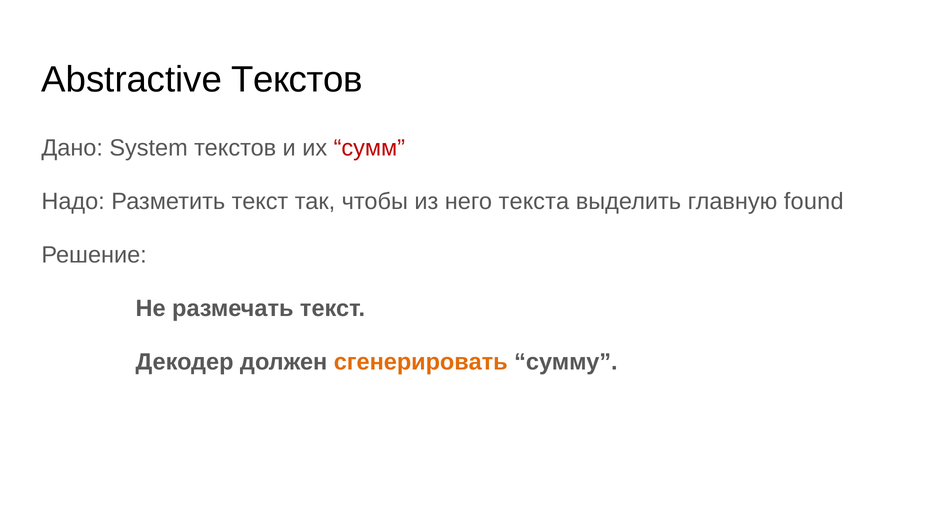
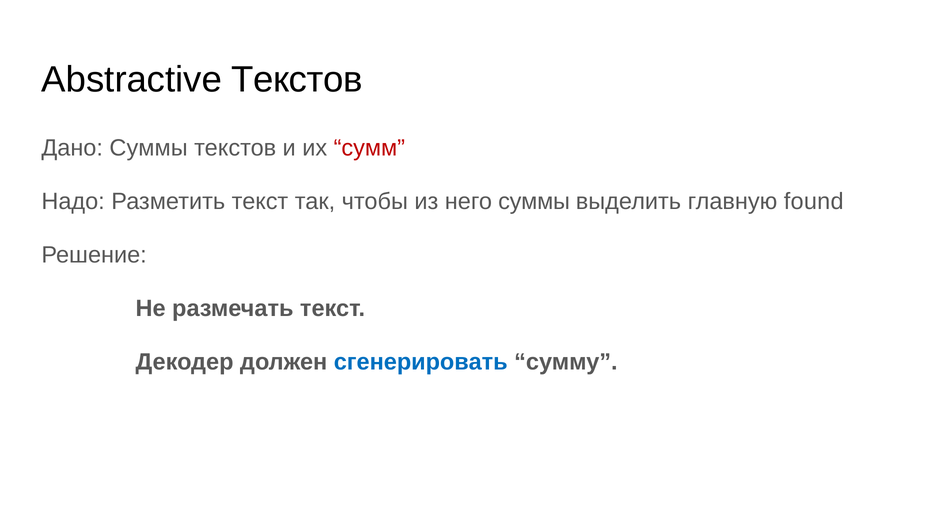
Дано System: System -> Суммы (149, 148)
него текста: текста -> суммы (534, 201)
сгенерировать colour: orange -> blue (421, 361)
